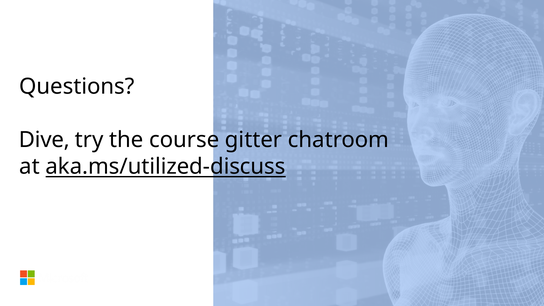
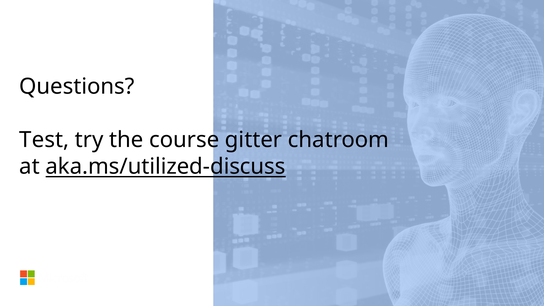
Dive: Dive -> Test (44, 140)
